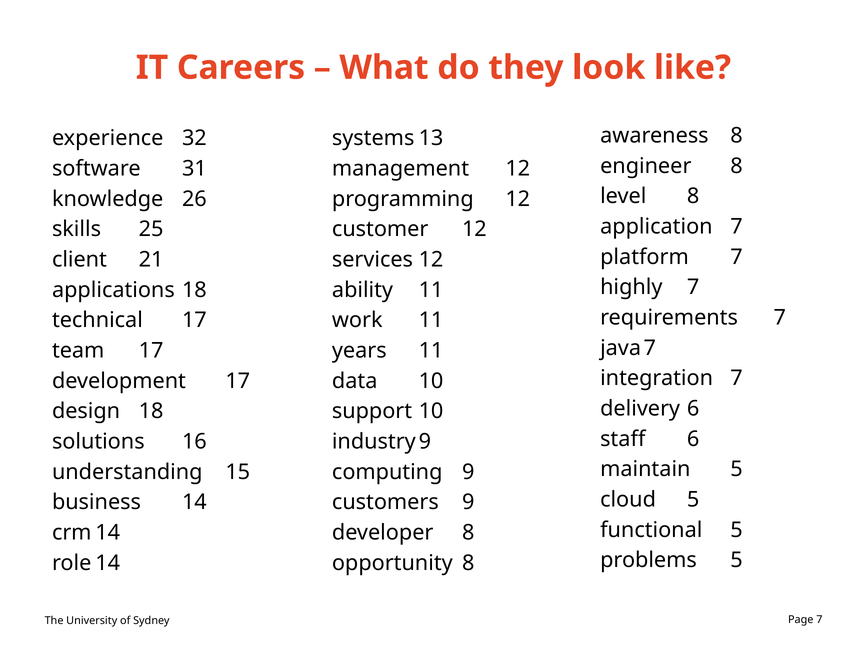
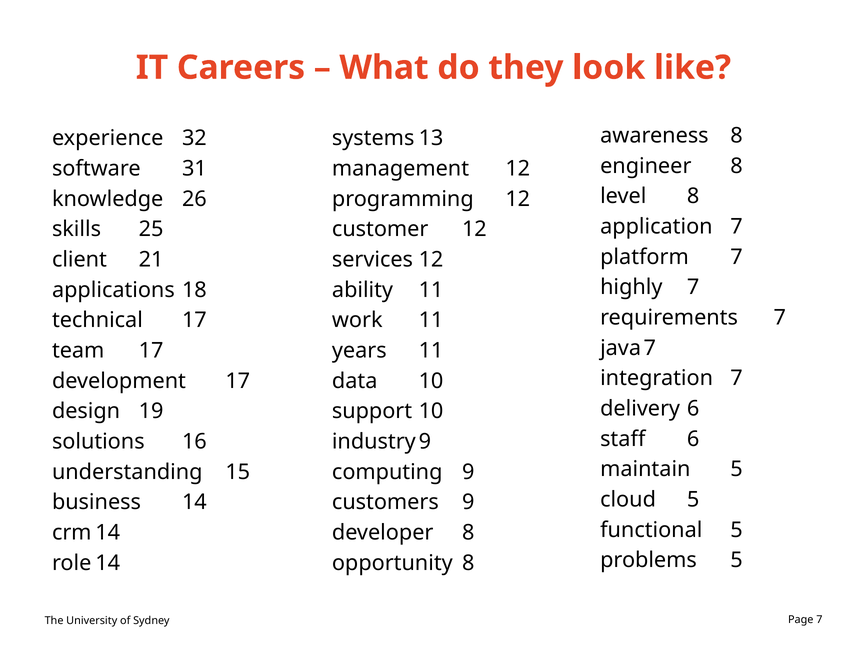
design 18: 18 -> 19 (151, 411)
